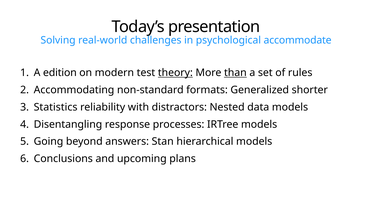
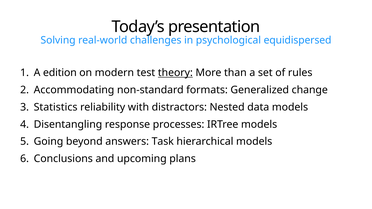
accommodate: accommodate -> equidispersed (298, 40)
than underline: present -> none (235, 73)
shorter: shorter -> change (310, 90)
Stan: Stan -> Task (163, 142)
